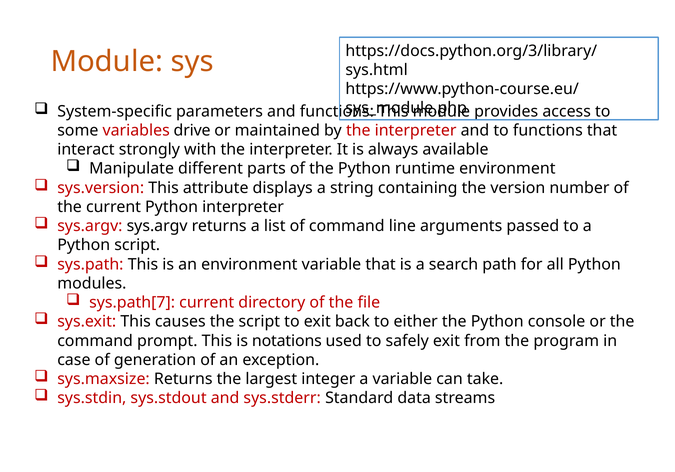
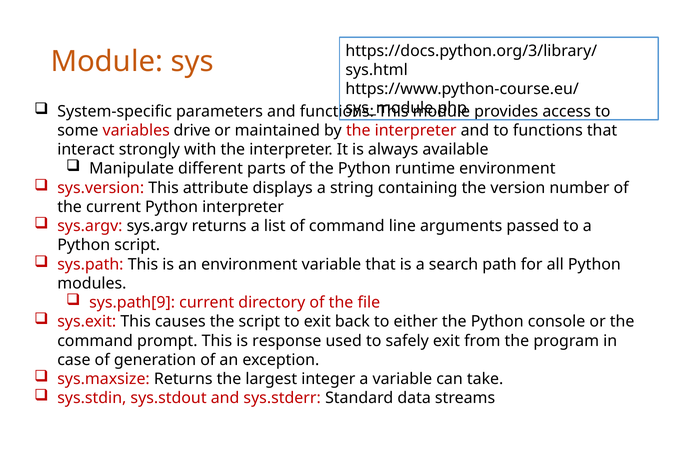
sys.path[7: sys.path[7 -> sys.path[9 (132, 303)
notations: notations -> response (287, 341)
